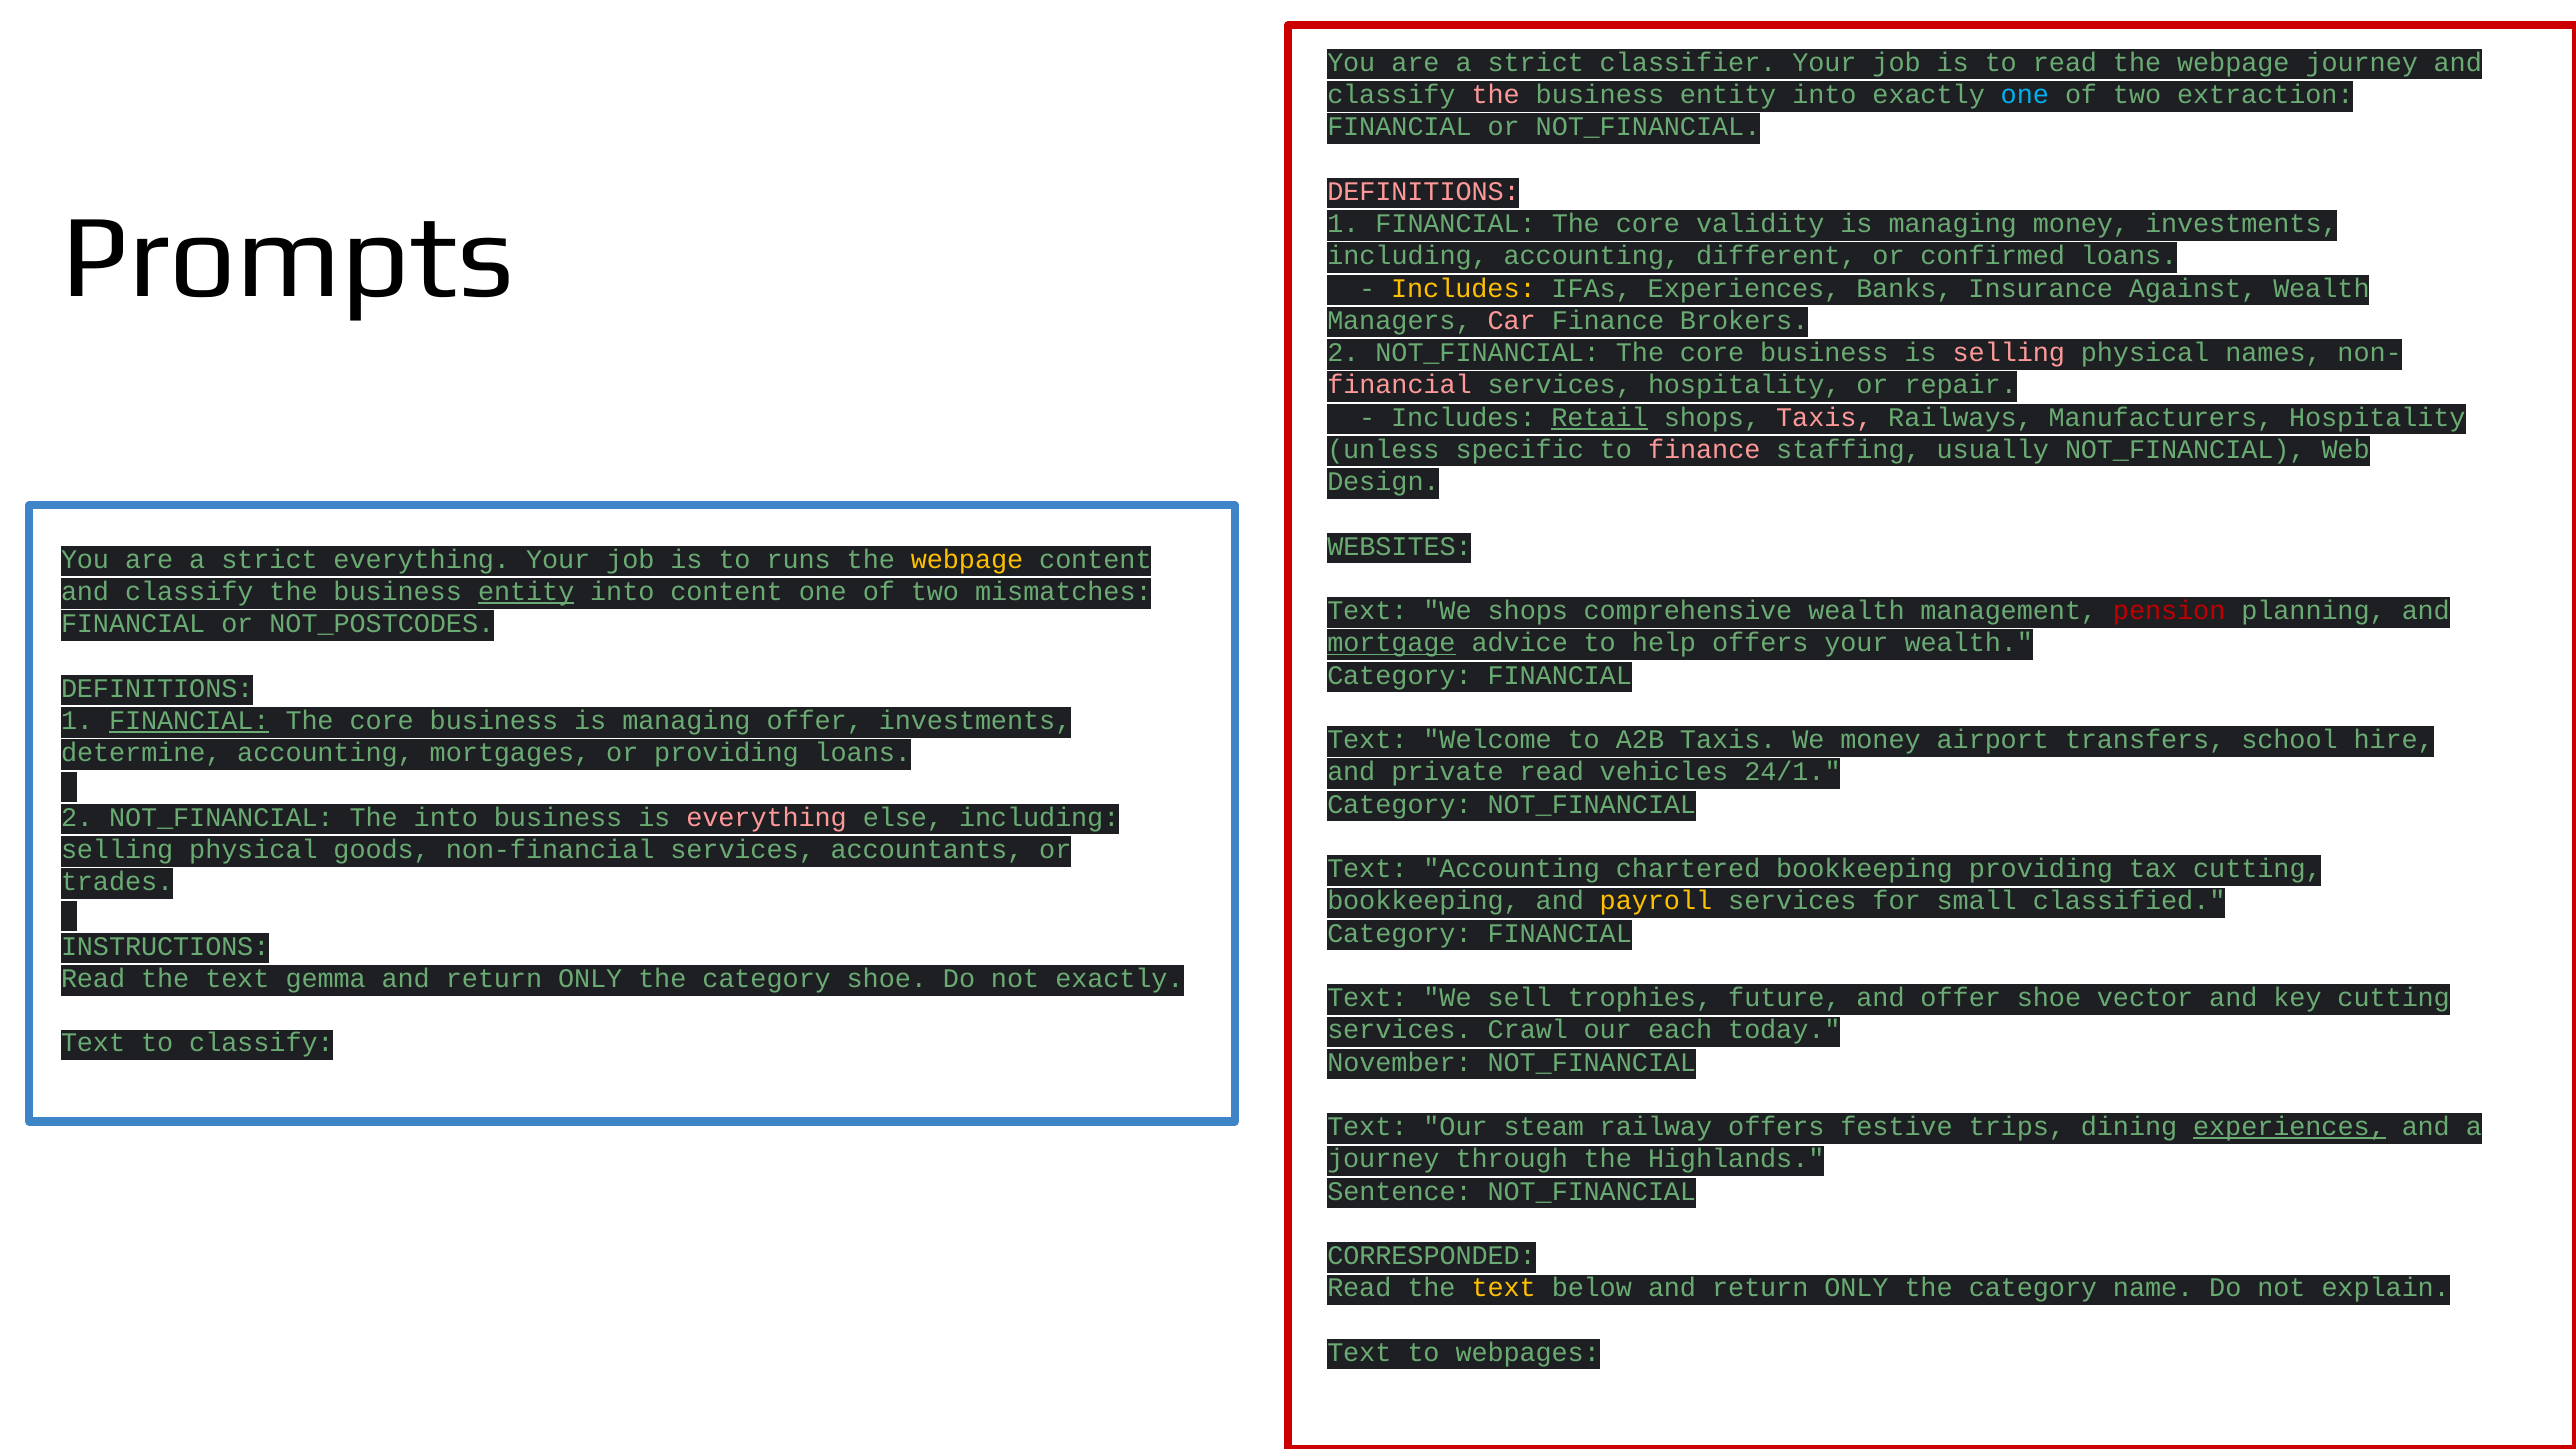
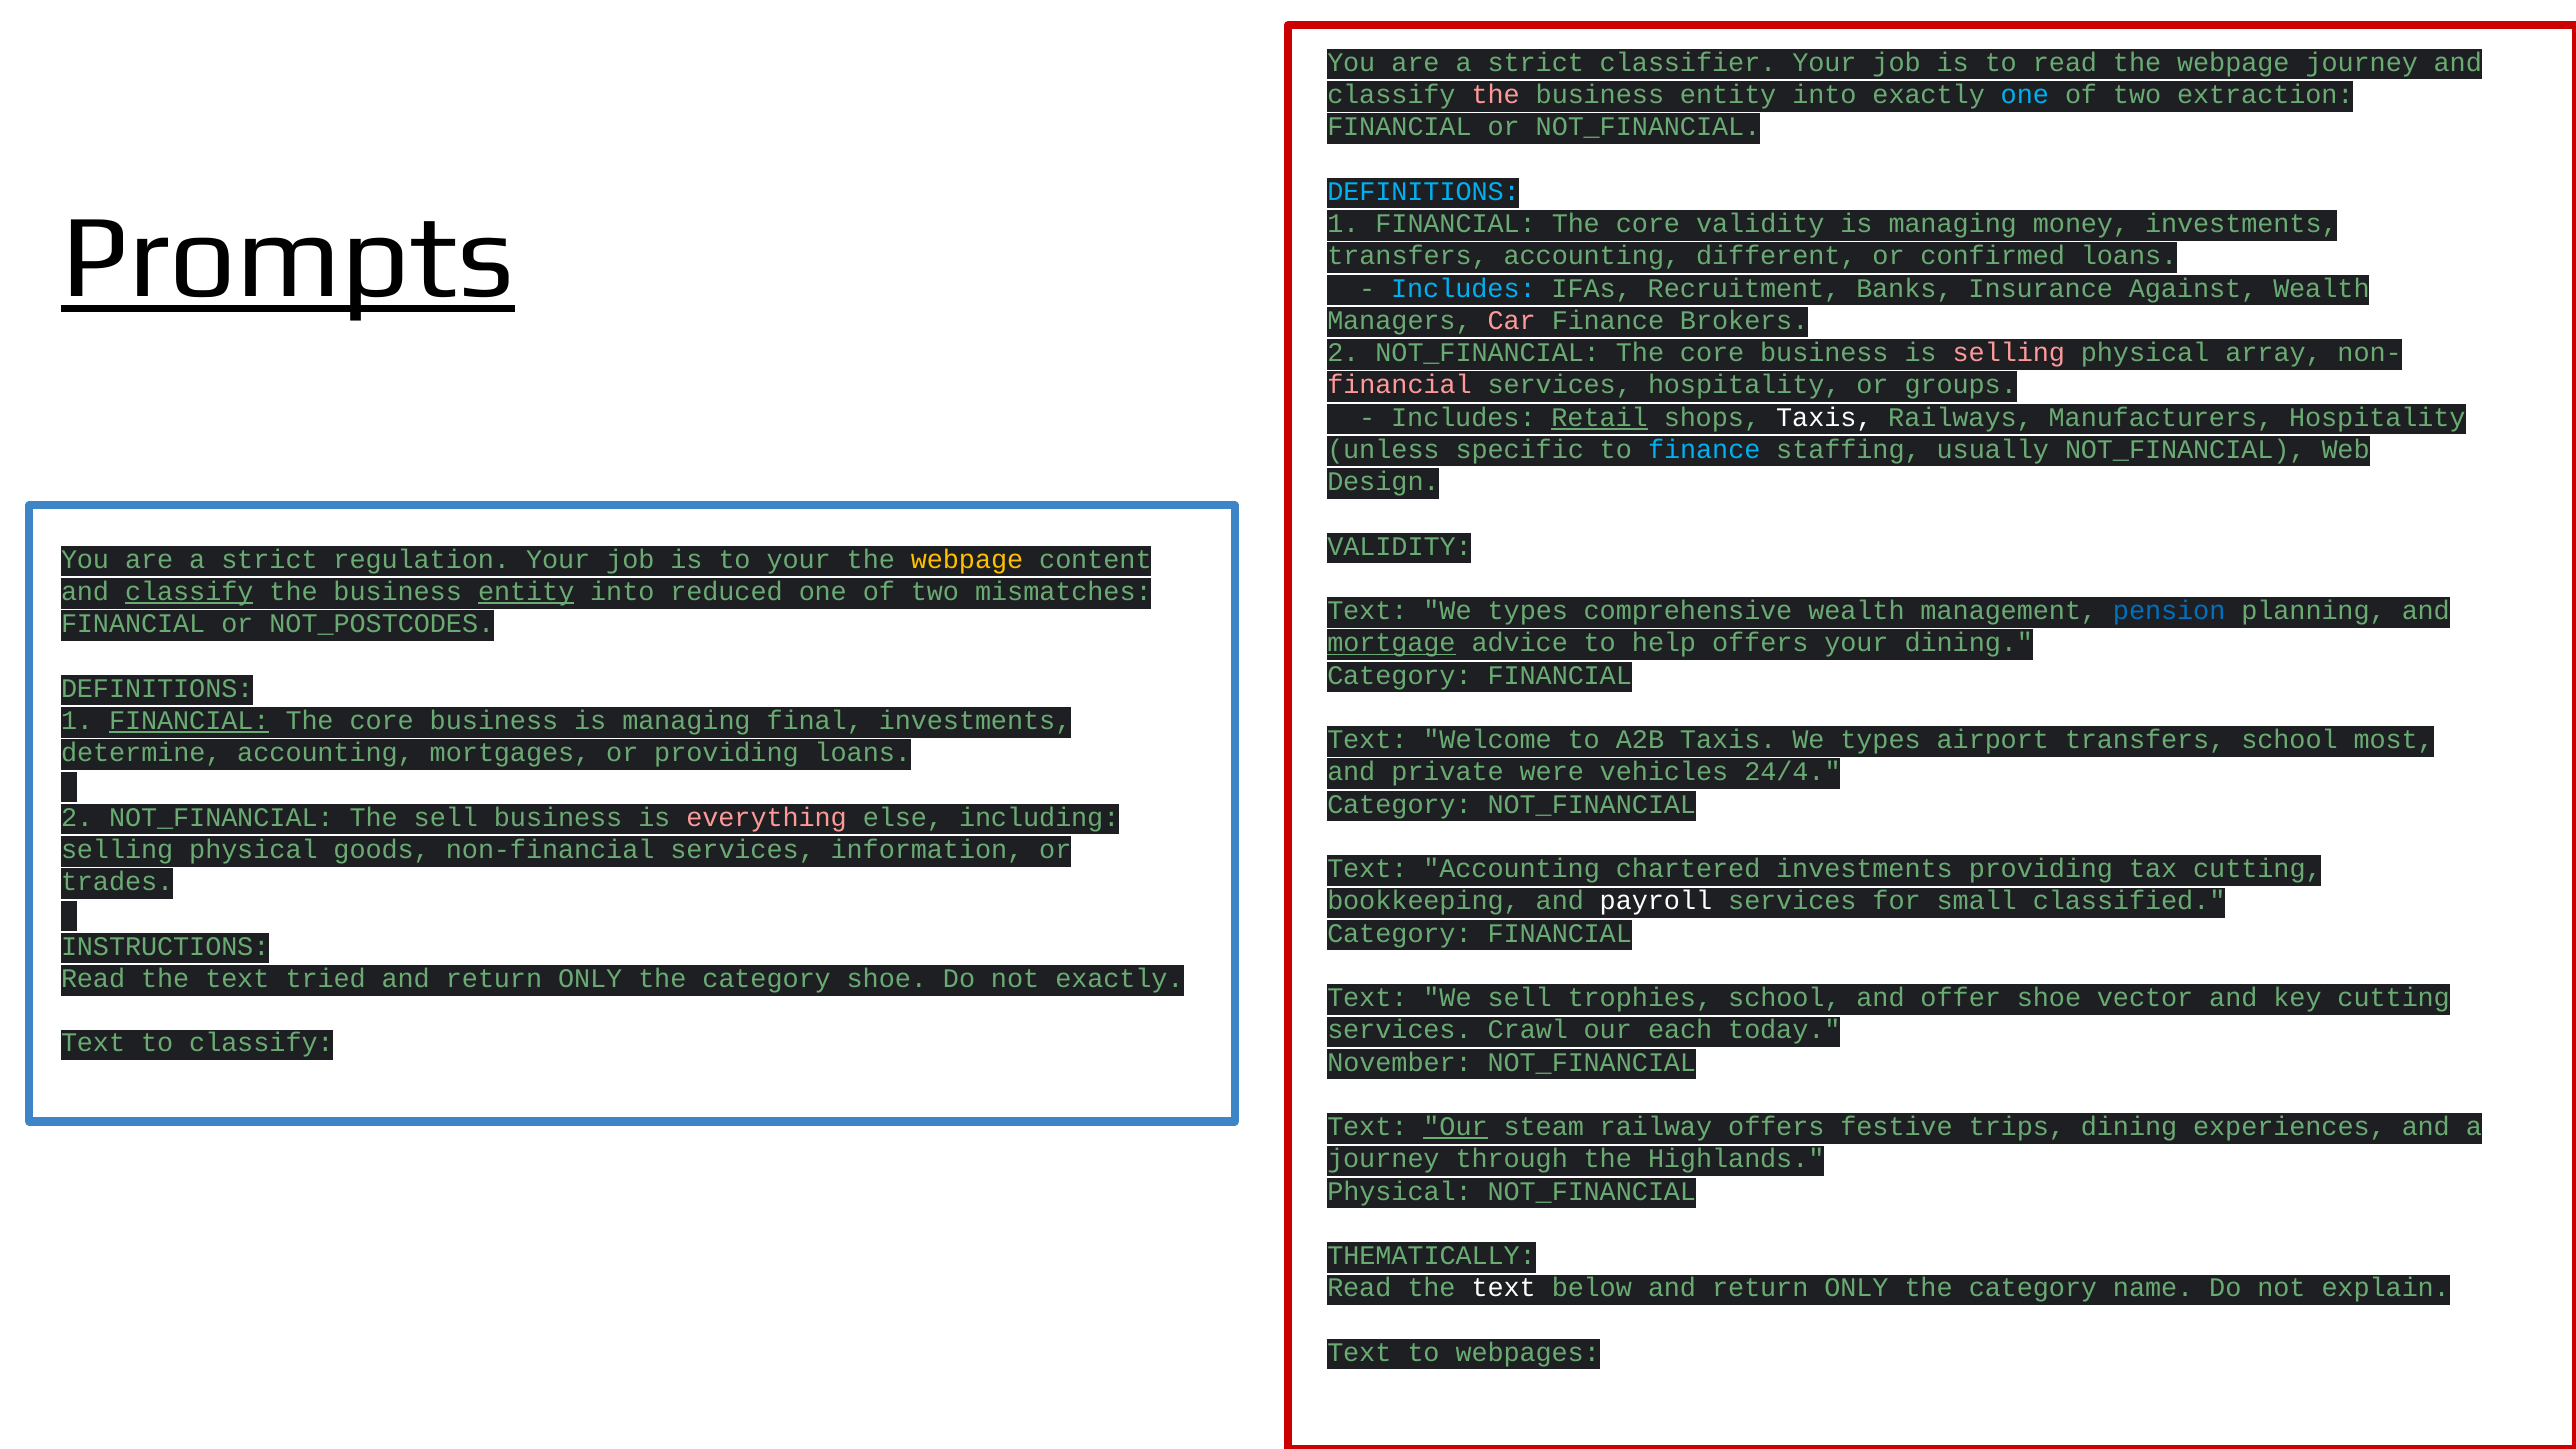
DEFINITIONS colour: pink -> light blue (1424, 191)
Prompts underline: none -> present (288, 257)
including: including -> transfers (1408, 256)
Includes colour: yellow -> light blue (1463, 288)
IFAs Experiences: Experiences -> Recruitment (1744, 288)
names: names -> array (2274, 353)
repair: repair -> groups (1961, 385)
Taxis colour: pink -> white (1824, 417)
finance colour: pink -> light blue (1704, 449)
WEBSITES: WEBSITES -> VALIDITY (1400, 546)
strict everything: everything -> regulation (422, 559)
to runs: runs -> your (799, 559)
classify underline: none -> present (189, 592)
into content: content -> reduced (726, 592)
Text We shops: shops -> types (1528, 611)
pension colour: red -> blue (2169, 611)
your wealth: wealth -> dining (1969, 643)
managing offer: offer -> final (815, 721)
Taxis We money: money -> types (1881, 740)
hire: hire -> most (2394, 740)
private read: read -> were (1552, 772)
24/1: 24/1 -> 24/4 (1792, 772)
The into: into -> sell (446, 817)
accountants: accountants -> information (927, 850)
chartered bookkeeping: bookkeeping -> investments (1864, 869)
payroll colour: yellow -> white (1656, 901)
gemma: gemma -> tried (326, 979)
trophies future: future -> school (1784, 998)
Our underline: none -> present (1456, 1127)
experiences underline: present -> none (2289, 1127)
Sentence: Sentence -> Physical (1400, 1191)
CORRESPONDED: CORRESPONDED -> THEMATICALLY (1432, 1256)
text colour: yellow -> white (1504, 1288)
